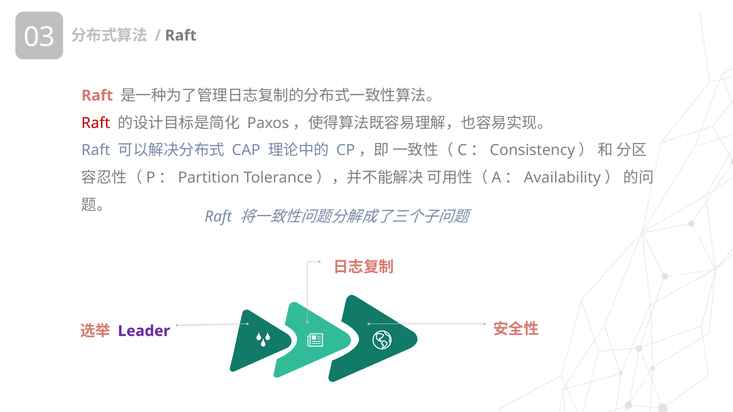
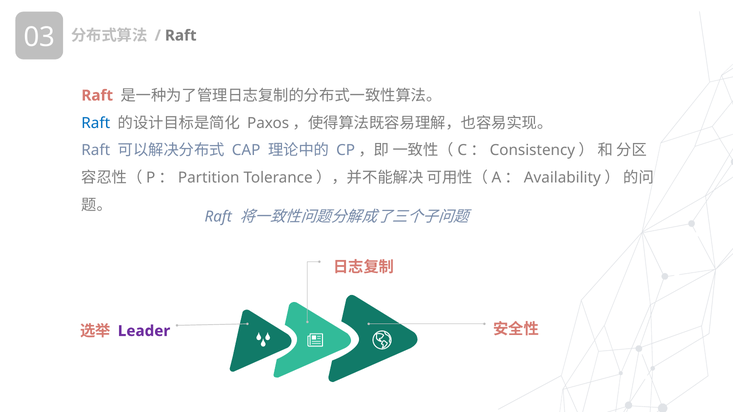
Raft colour: red -> blue (96, 123)
